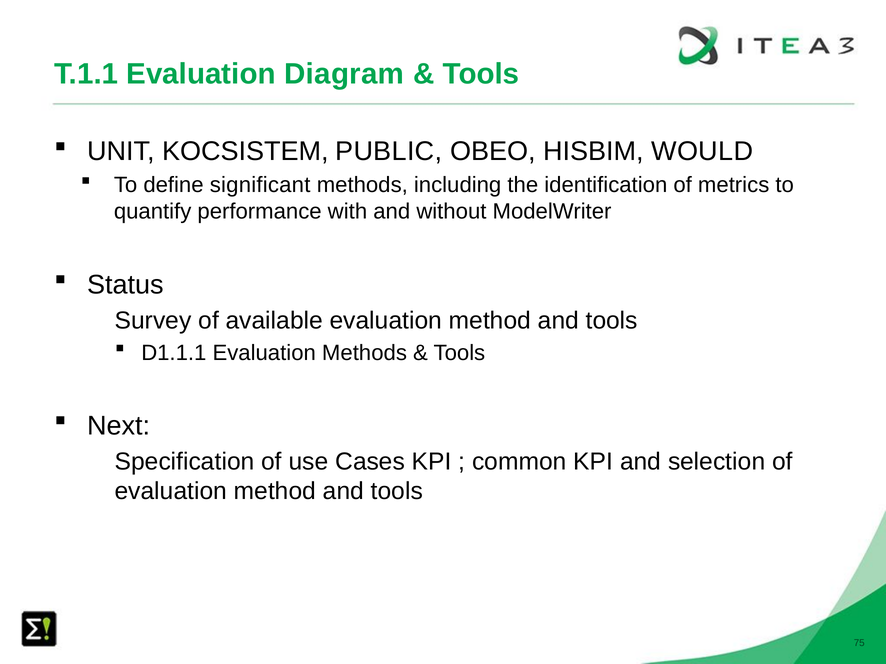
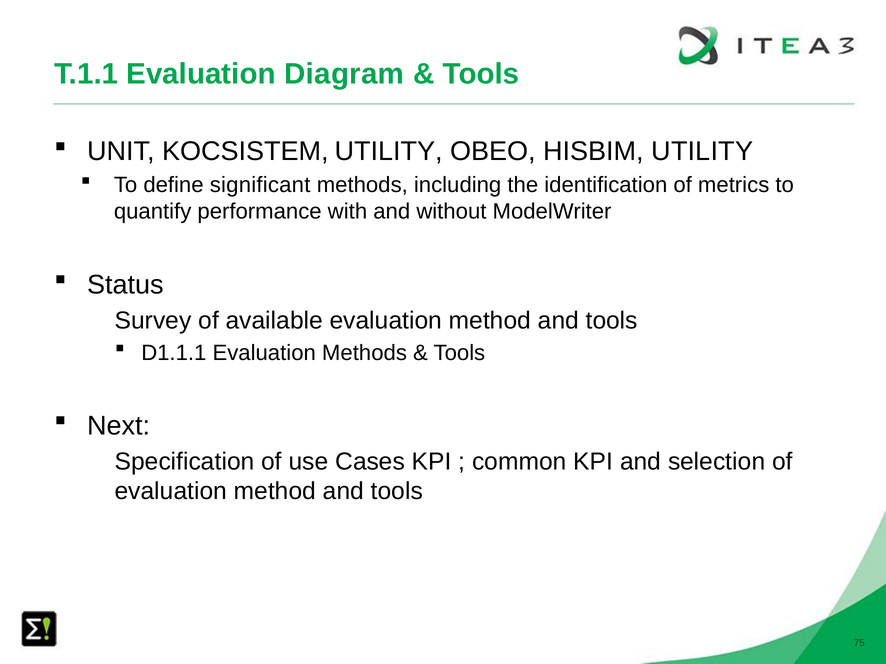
KOCSISTEM PUBLIC: PUBLIC -> UTILITY (389, 152)
HISBIM WOULD: WOULD -> UTILITY (702, 152)
